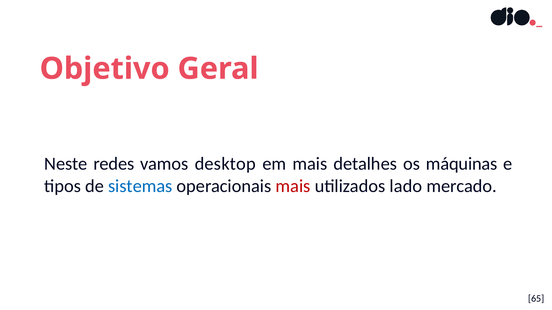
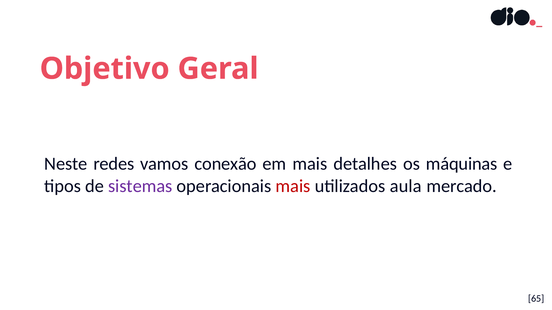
desktop: desktop -> conexão (225, 164)
sistemas colour: blue -> purple (140, 186)
lado: lado -> aula (406, 186)
